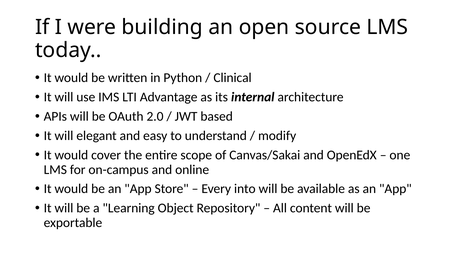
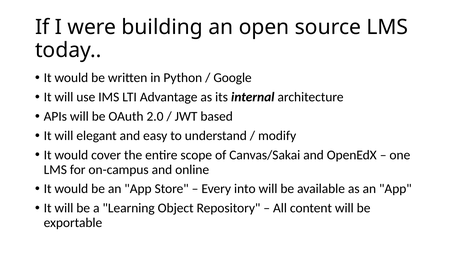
Clinical: Clinical -> Google (233, 78)
